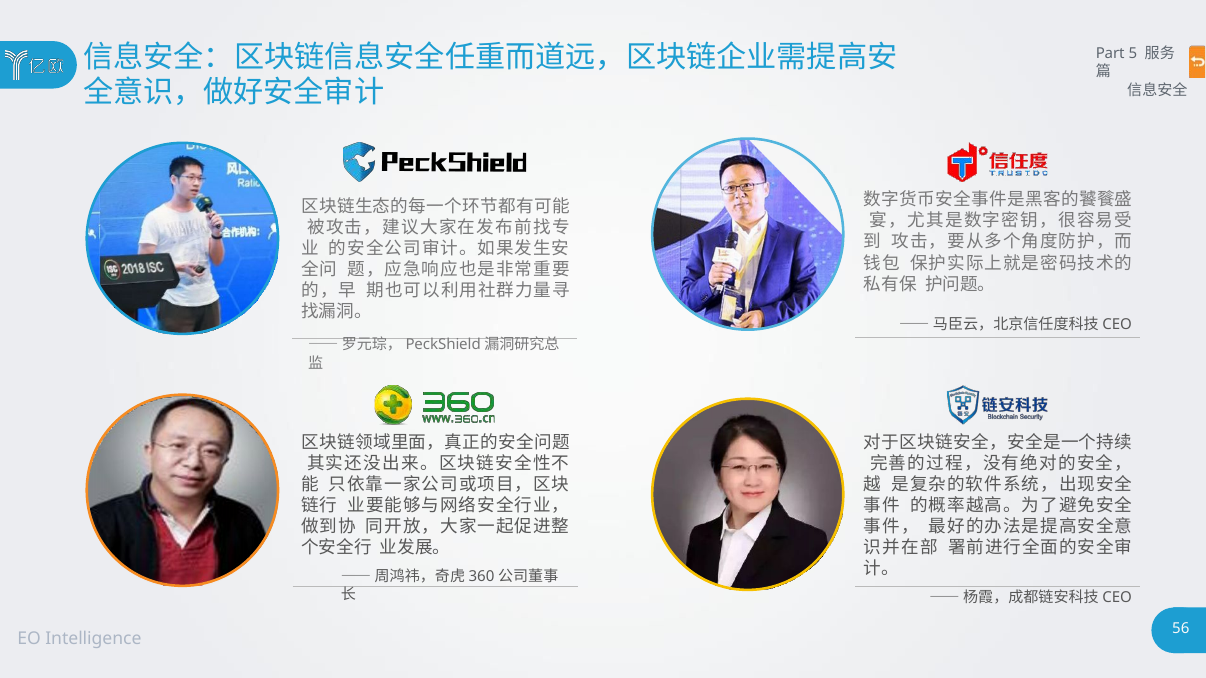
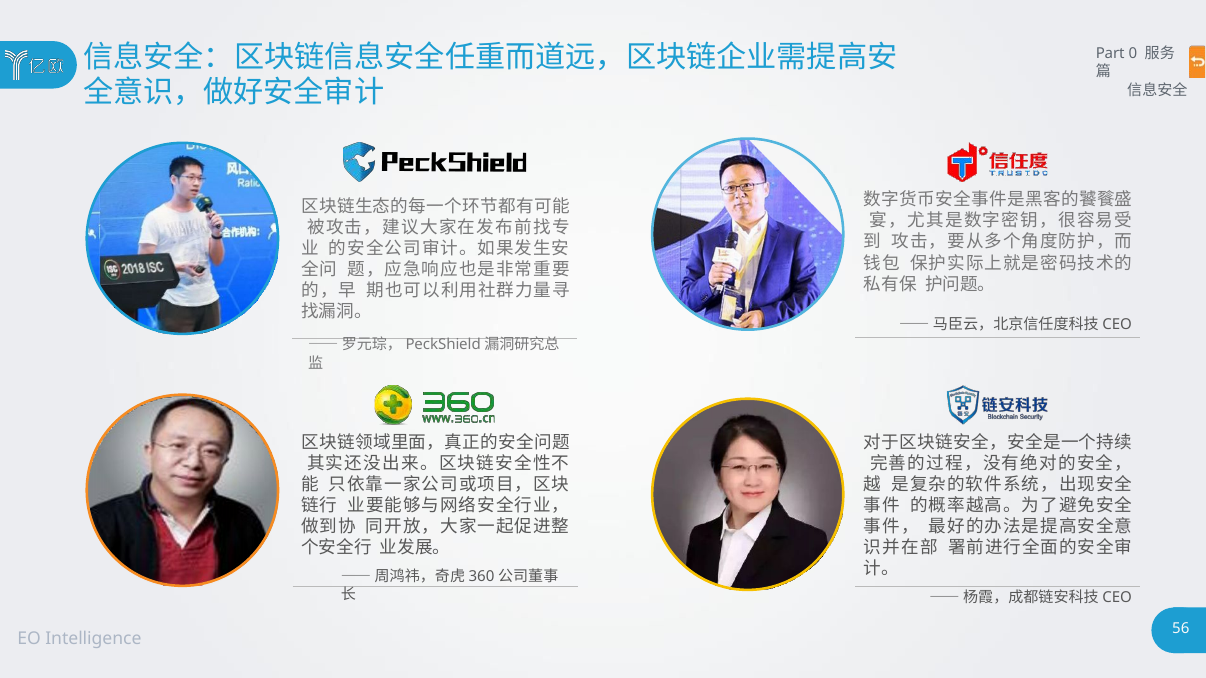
5: 5 -> 0 (1133, 54)
